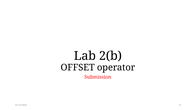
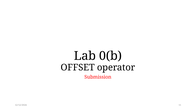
2(b: 2(b -> 0(b (111, 56)
